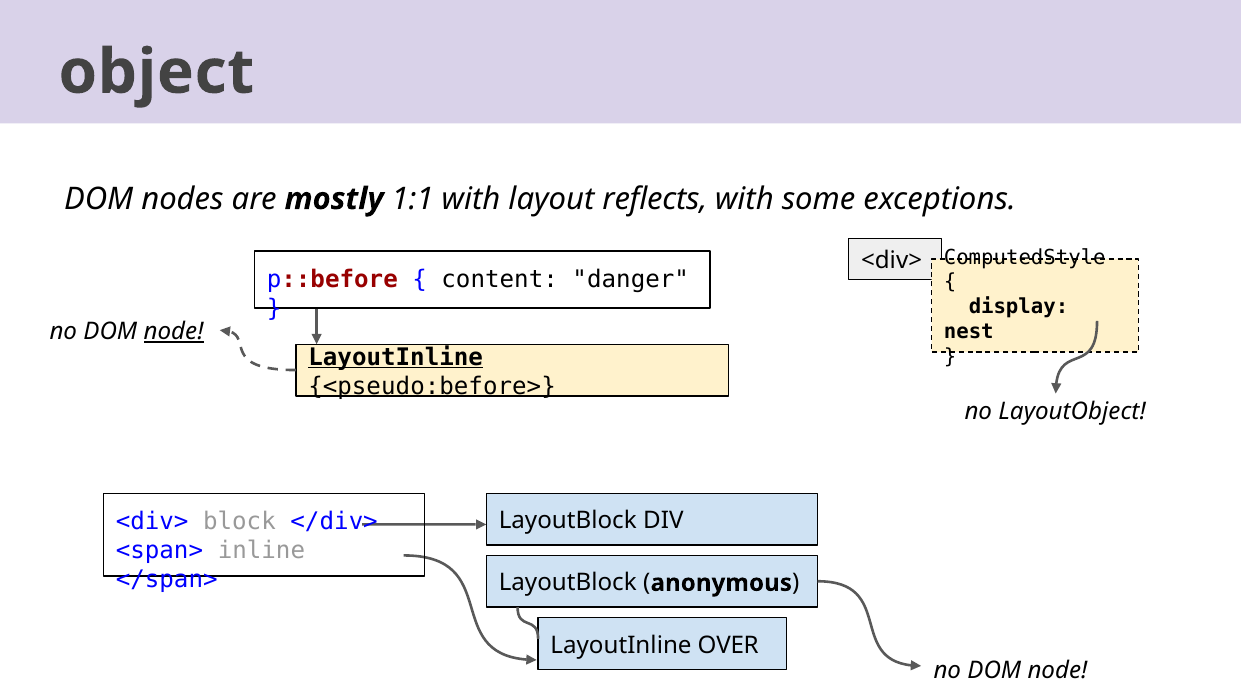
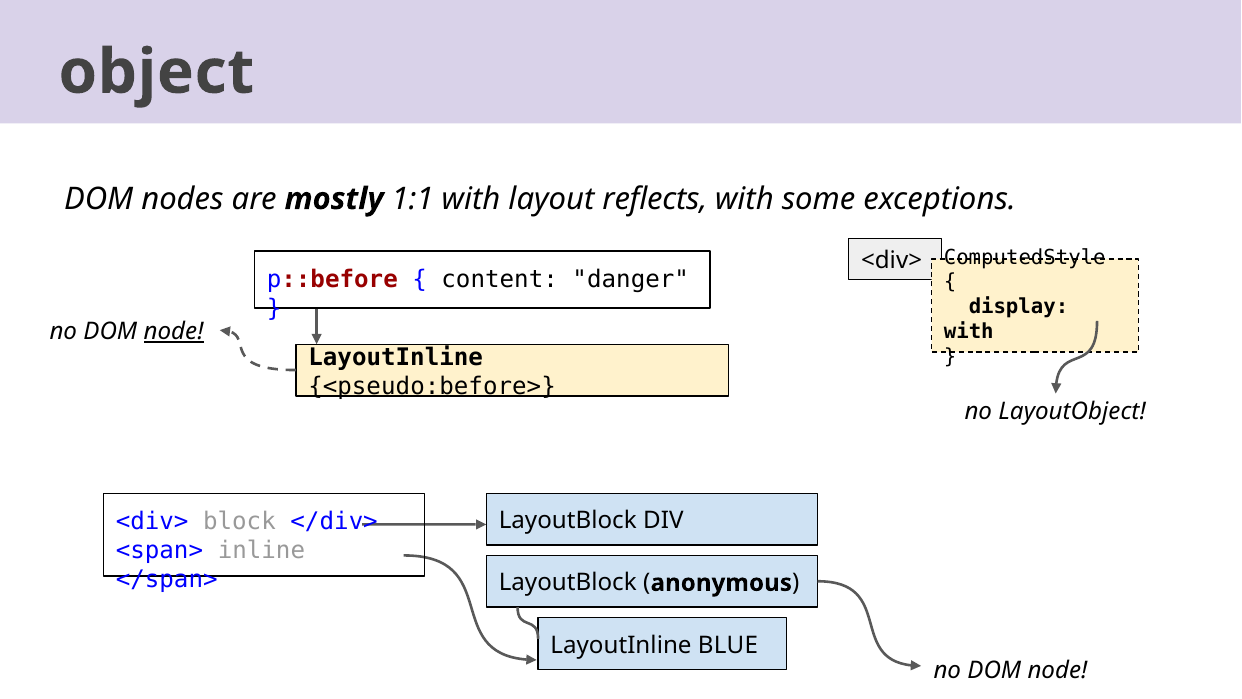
nest: nest -> with (969, 332)
LayoutInline underline: present -> none (396, 357)
OVER: OVER -> BLUE (728, 645)
